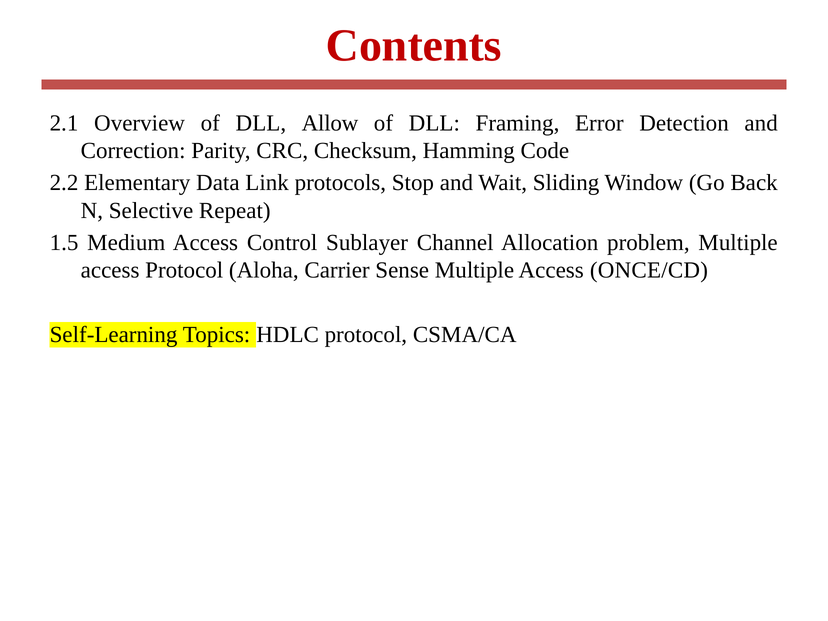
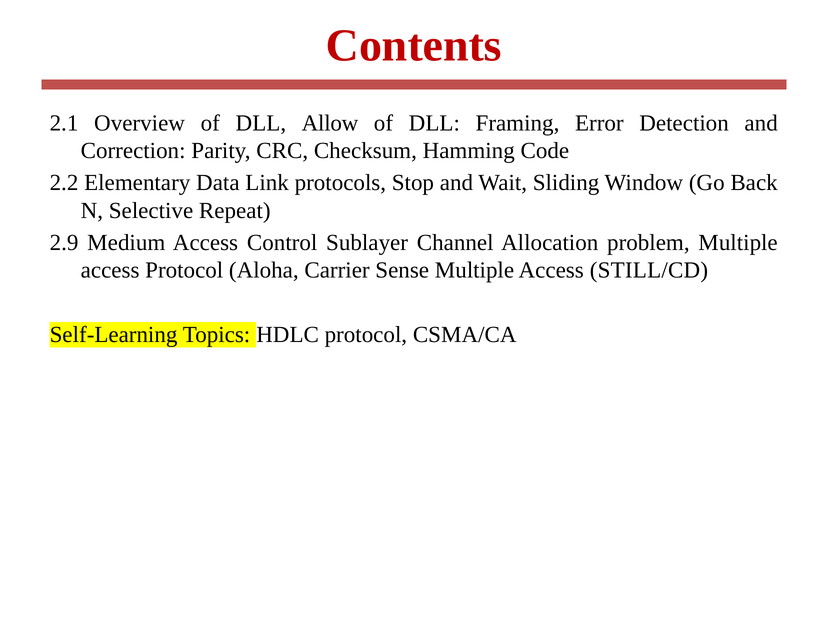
1.5: 1.5 -> 2.9 (64, 243)
ONCE/CD: ONCE/CD -> STILL/CD (649, 270)
